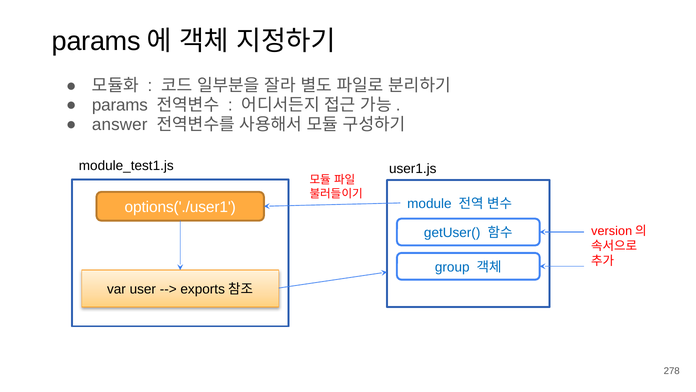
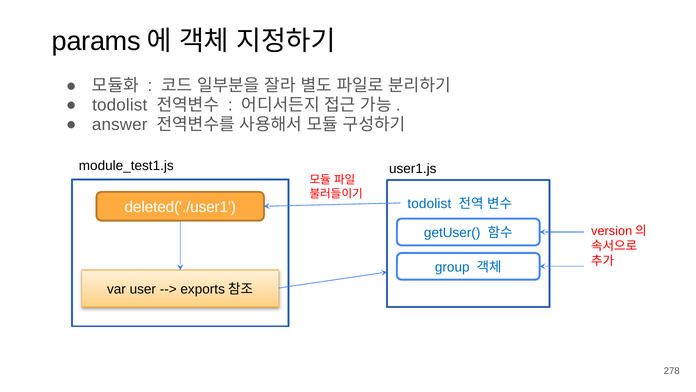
params: params -> todolist (120, 105)
module: module -> todolist (429, 204)
options('./user1: options('./user1 -> deleted('./user1 (180, 207)
